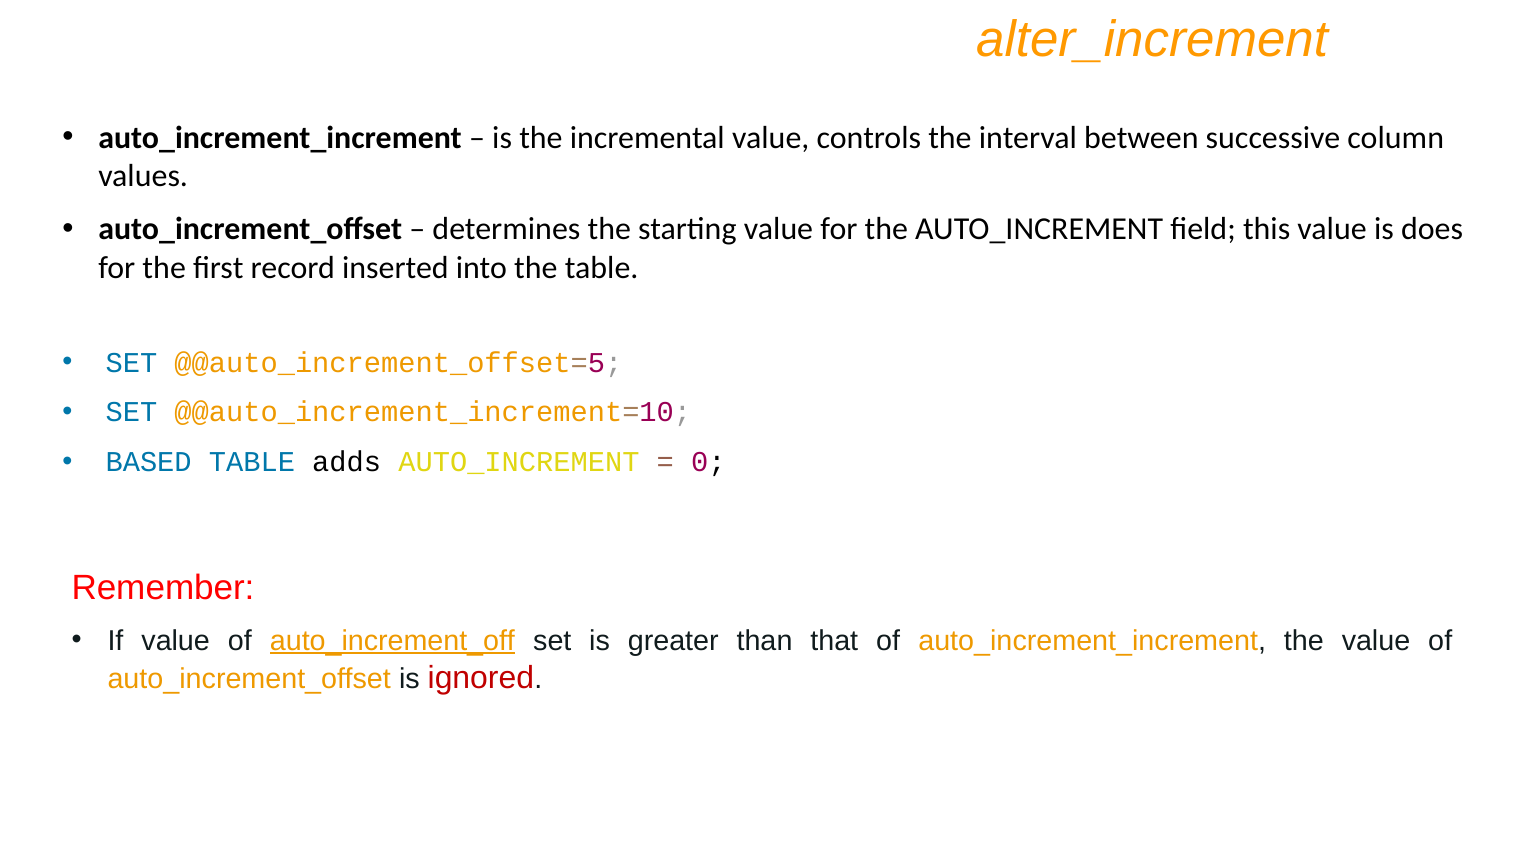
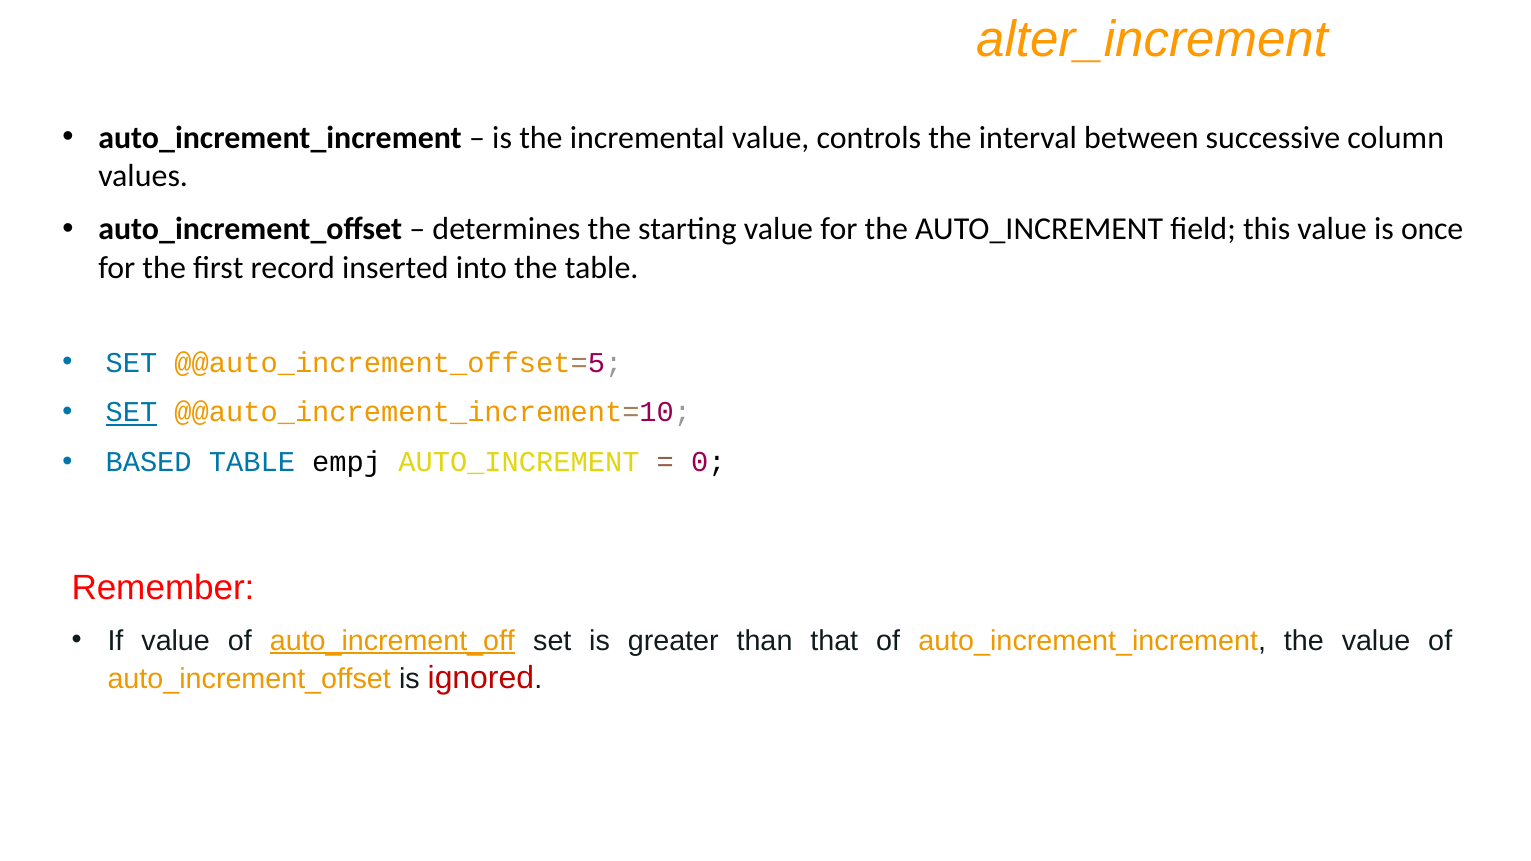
does: does -> once (1432, 229)
SET underline: none -> present (131, 413)
adds: adds -> empj (347, 462)
